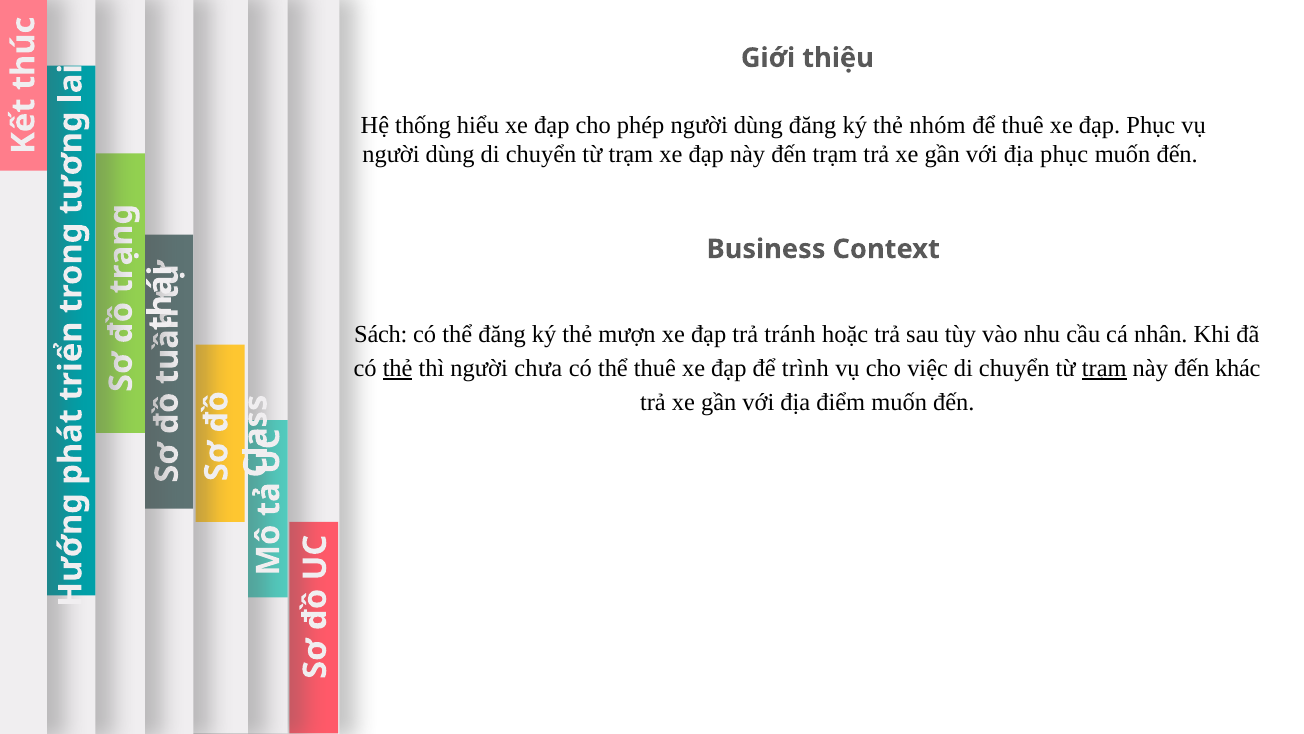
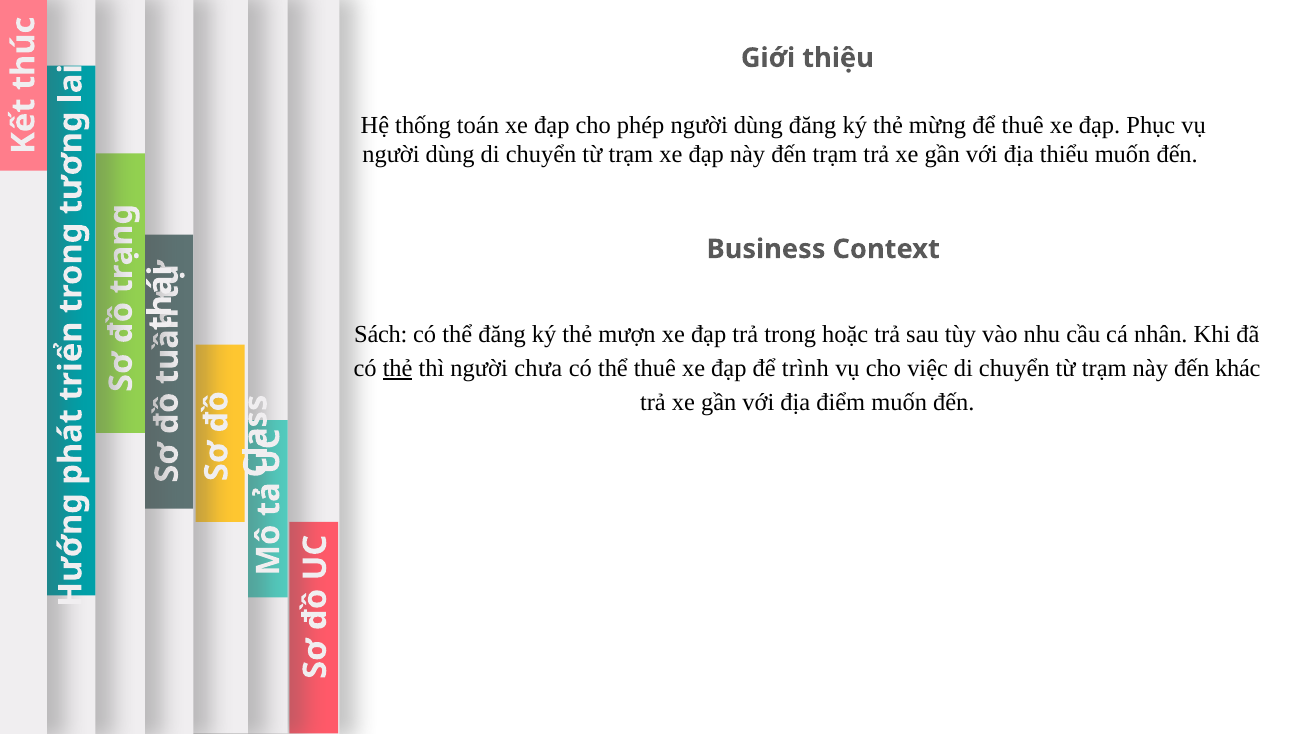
hiểu: hiểu -> toán (478, 125)
nhóm: nhóm -> mừng (938, 125)
địa phục: phục -> thiểu (1064, 154)
tránh: tránh -> trong (790, 335)
trạm underline: present -> none (1104, 368)
